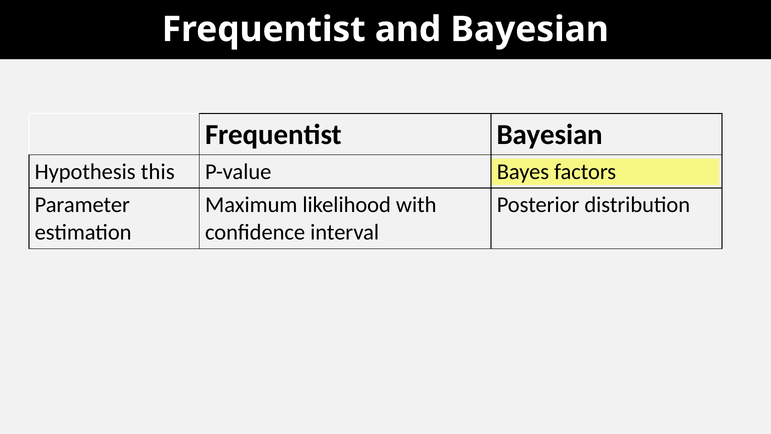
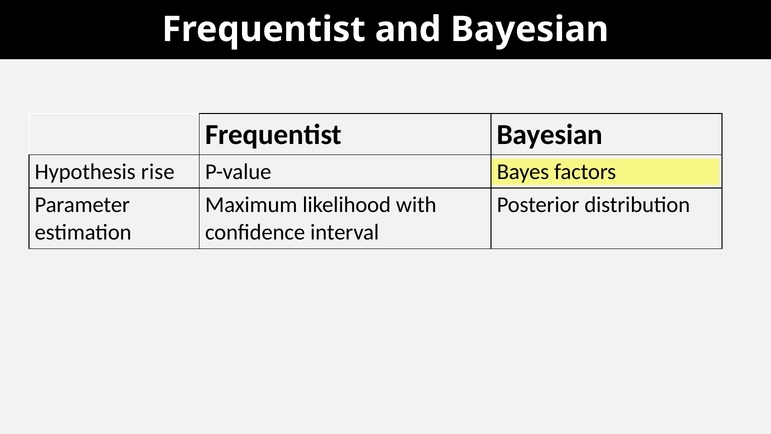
this: this -> rise (158, 171)
